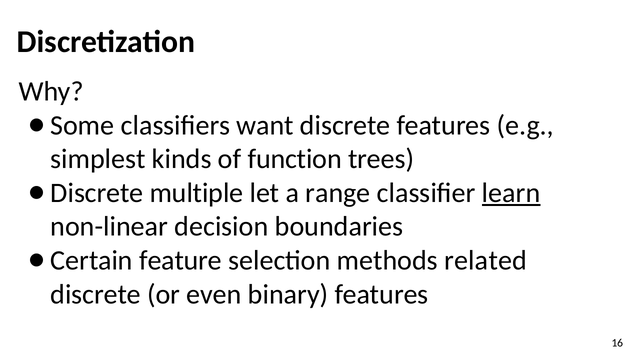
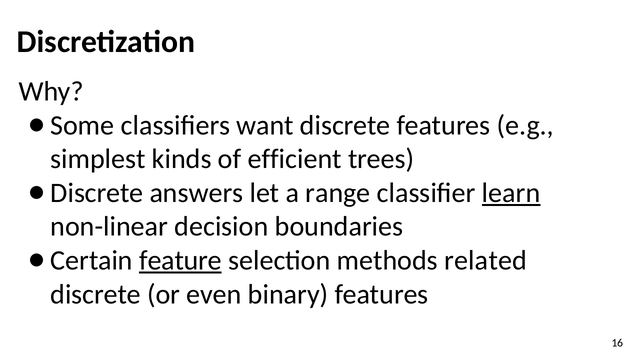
function: function -> efficient (295, 159)
multiple: multiple -> answers (196, 193)
feature underline: none -> present (181, 260)
